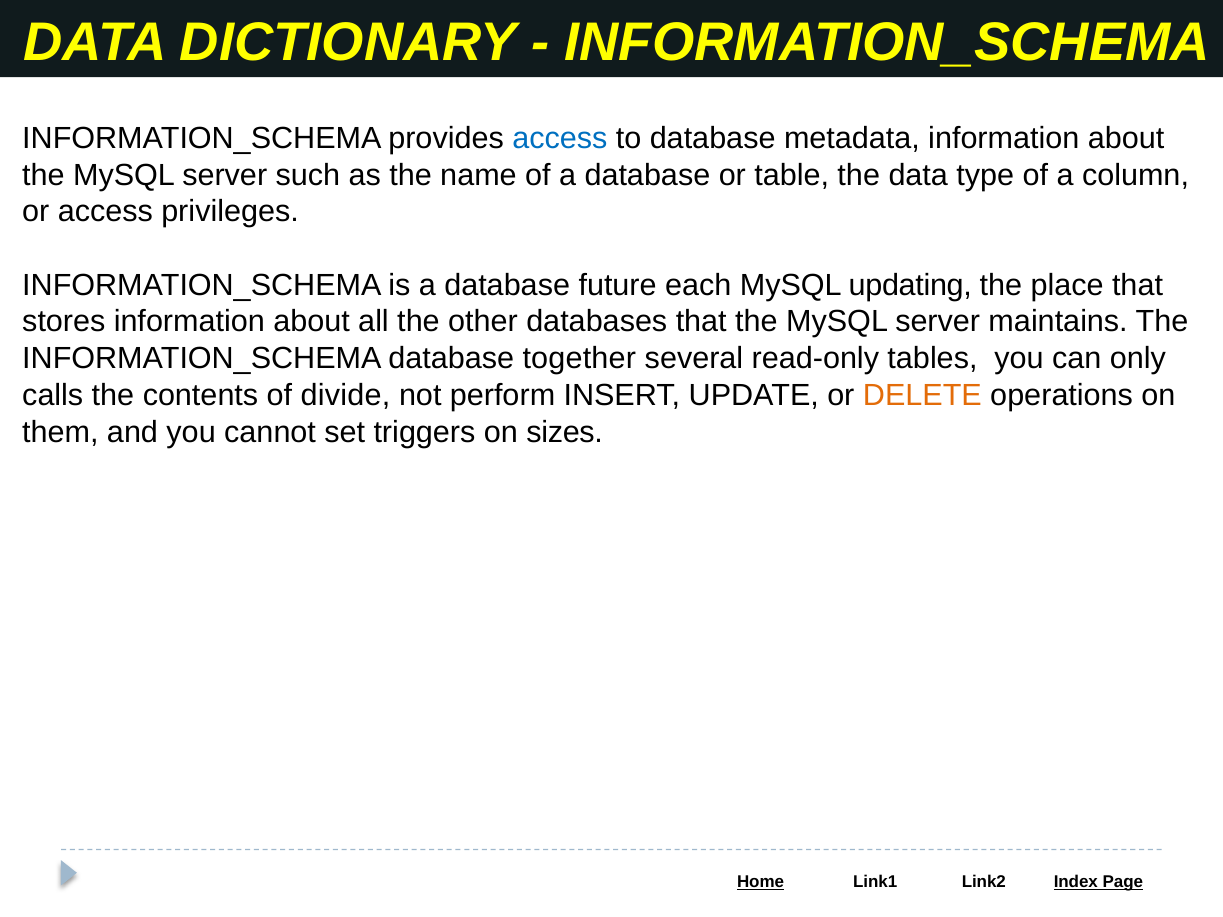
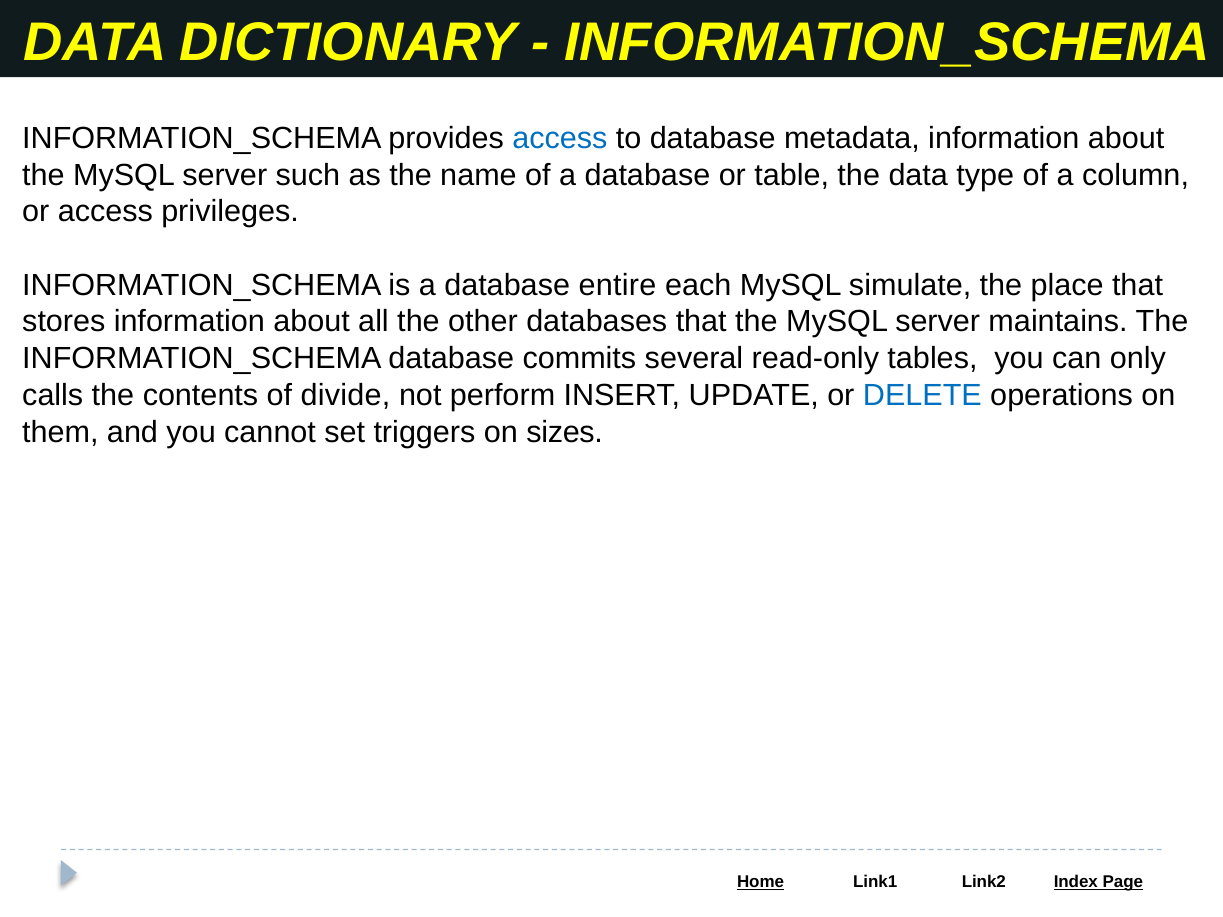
future: future -> entire (617, 285)
updating: updating -> simulate (910, 285)
together: together -> commits (579, 359)
DELETE colour: orange -> blue (922, 395)
